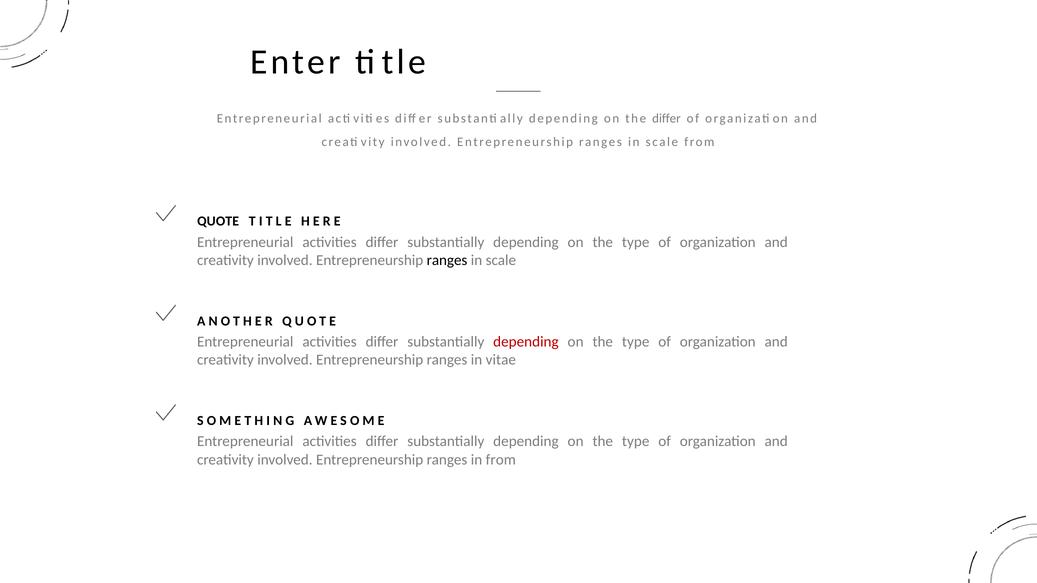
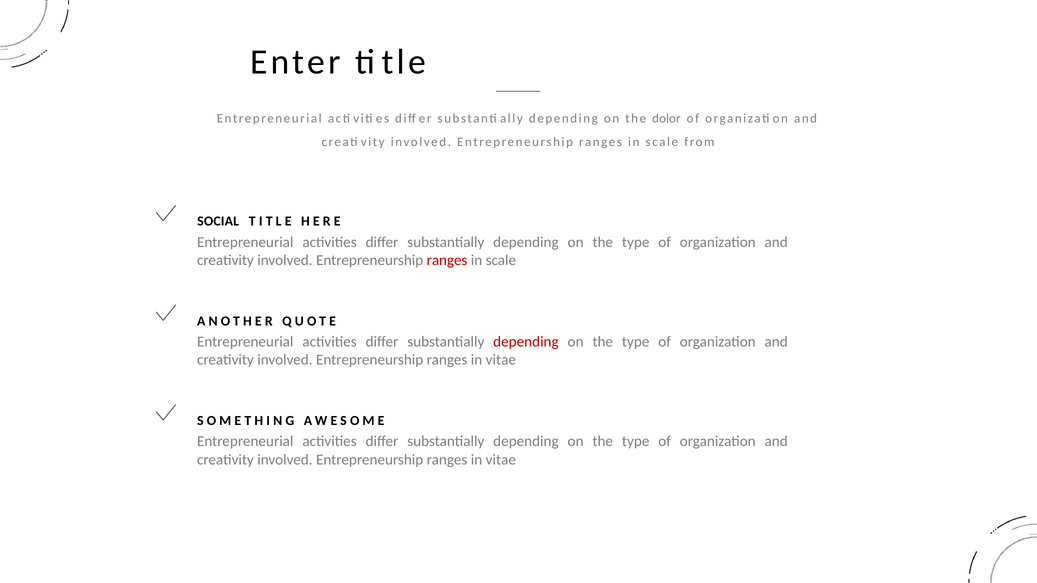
the differ: differ -> dolor (666, 119)
QUOTE: QUOTE -> SOCIAL (218, 222)
ranges colour: black -> red (447, 260)
from: from -> vitae (501, 460)
